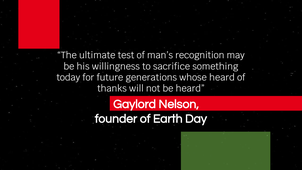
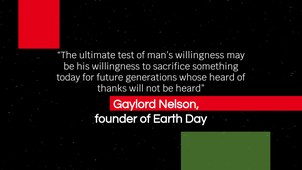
man’s recognition: recognition -> willingness (200, 55)
